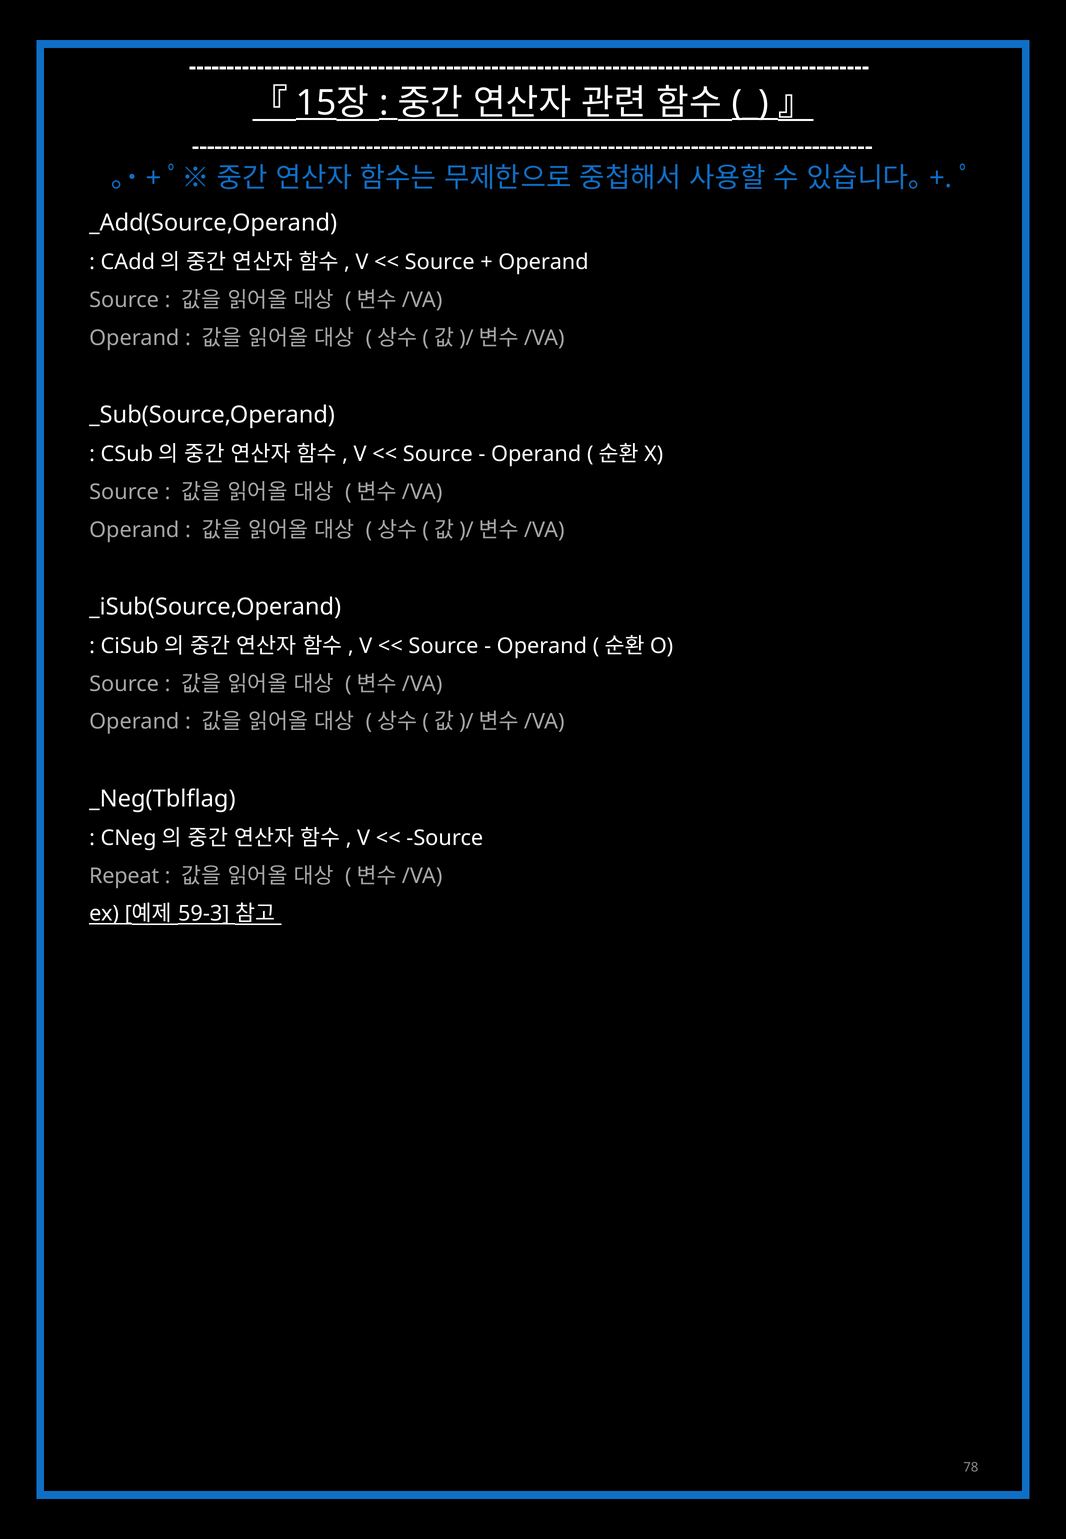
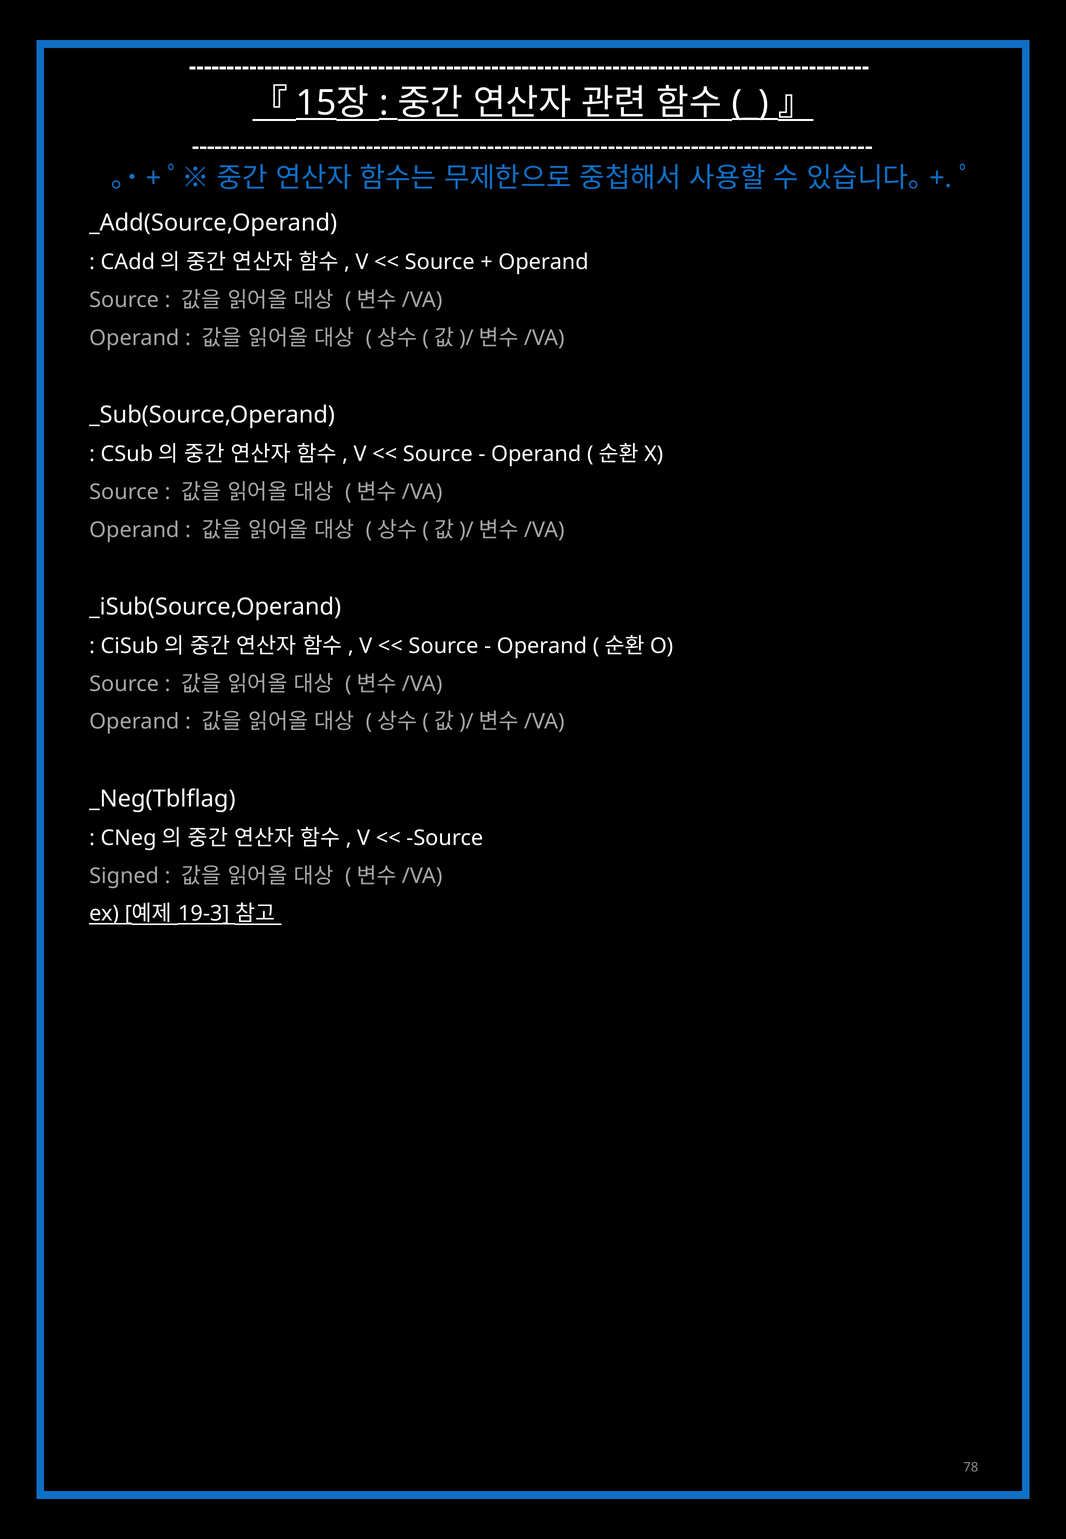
Repeat: Repeat -> Signed (124, 876)
59-3: 59-3 -> 19-3 (204, 914)
